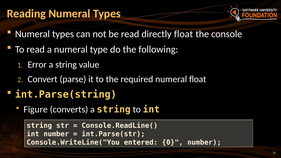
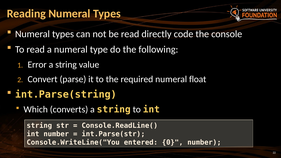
directly float: float -> code (184, 34)
Figure: Figure -> Which (36, 110)
